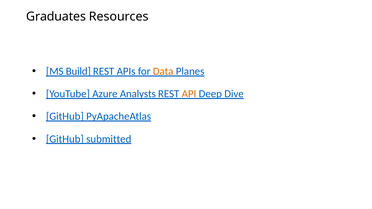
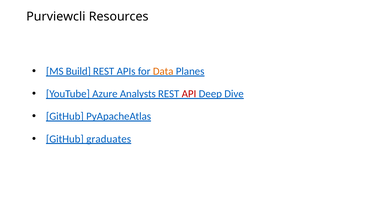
Graduates: Graduates -> Purviewcli (56, 17)
API colour: orange -> red (189, 94)
submitted: submitted -> graduates (109, 139)
